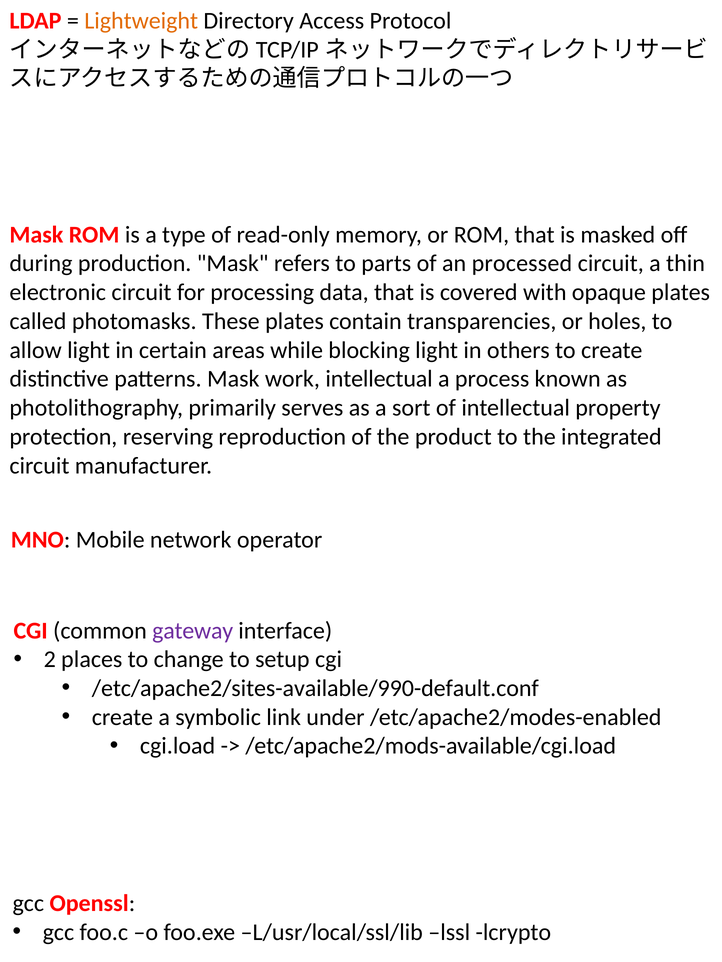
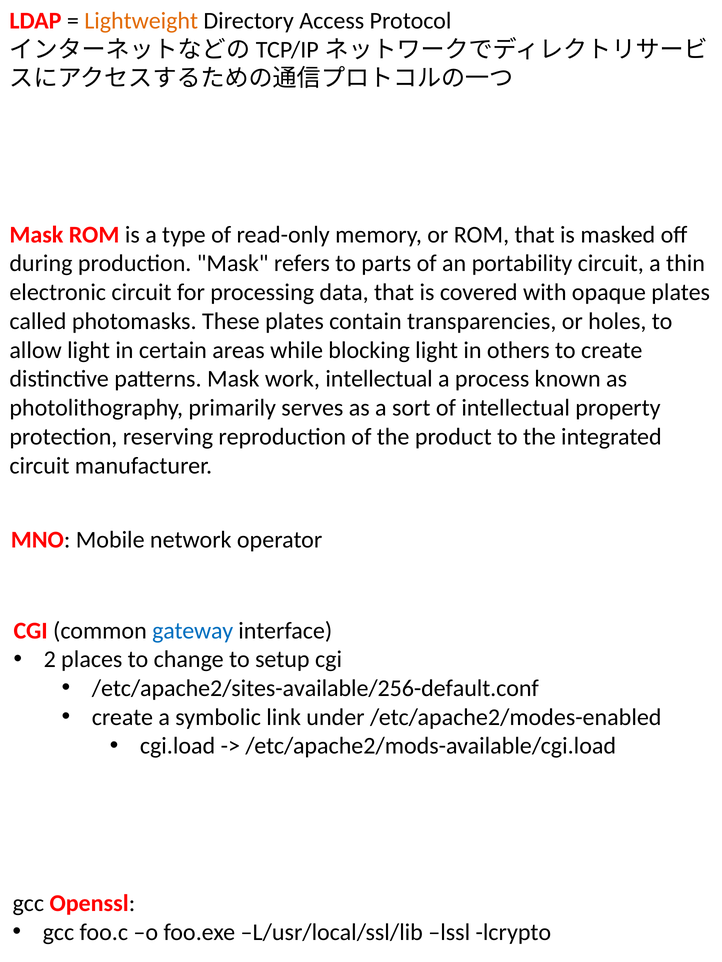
processed: processed -> portability (522, 264)
gateway colour: purple -> blue (193, 631)
/etc/apache2/sites-available/990-default.conf: /etc/apache2/sites-available/990-default.conf -> /etc/apache2/sites-available/256-default.conf (315, 689)
